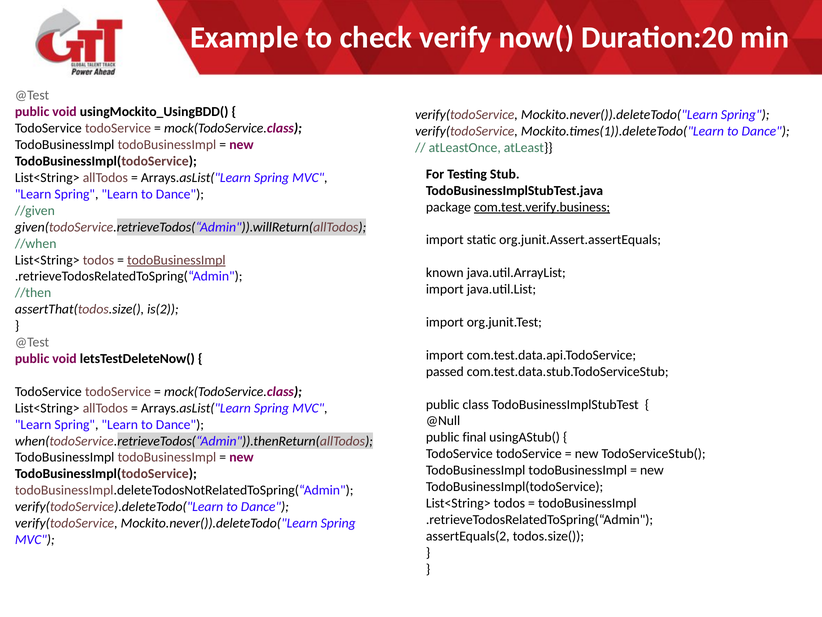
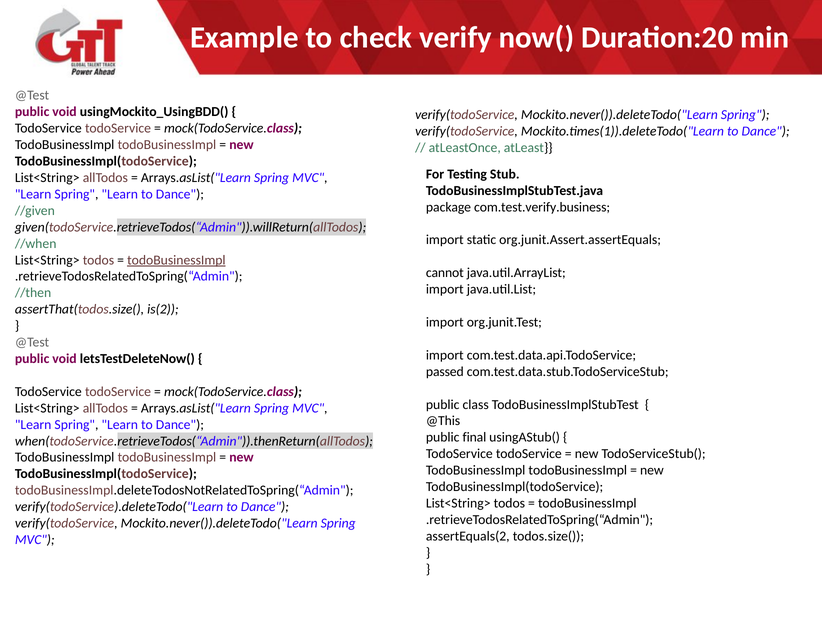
com.test.verify.business underline: present -> none (542, 207)
known: known -> cannot (445, 273)
@Null: @Null -> @This (443, 421)
